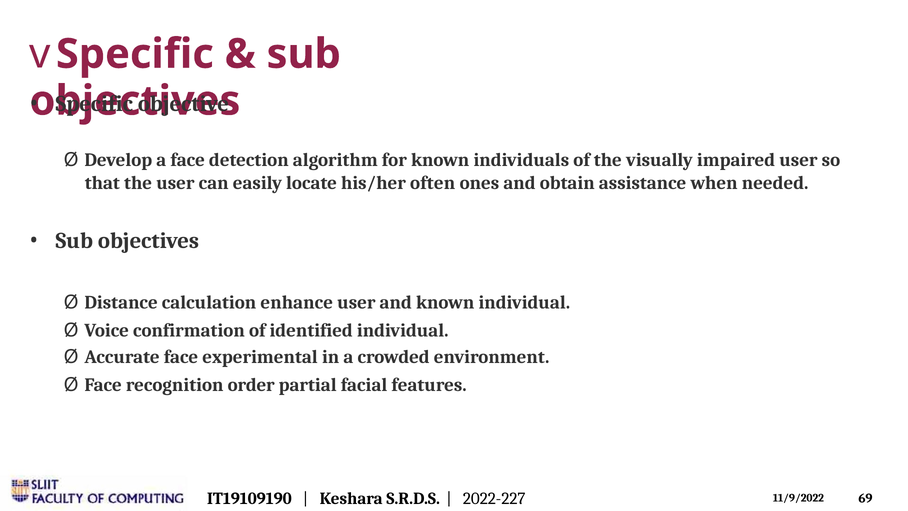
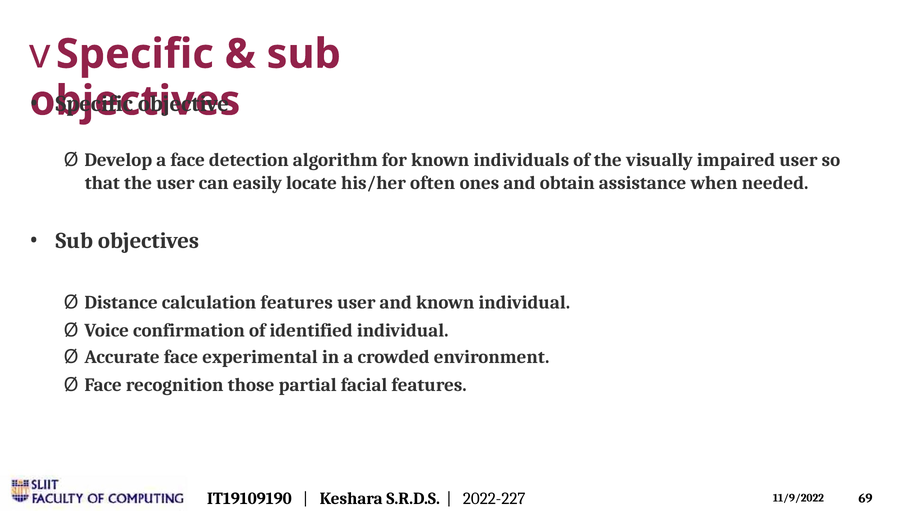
calculation enhance: enhance -> features (297, 303)
order: order -> those (251, 385)
